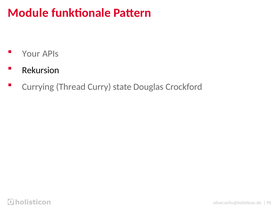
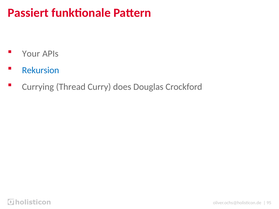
Module: Module -> Passiert (28, 13)
Rekursion colour: black -> blue (41, 70)
state: state -> does (122, 87)
